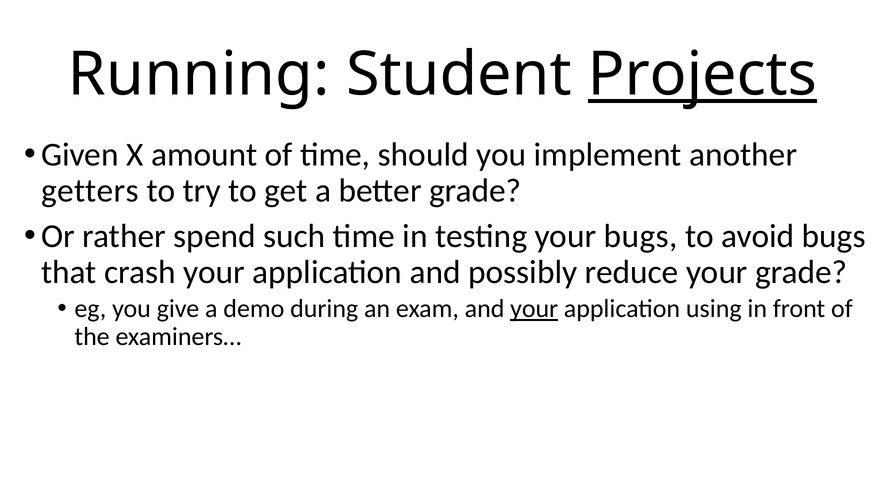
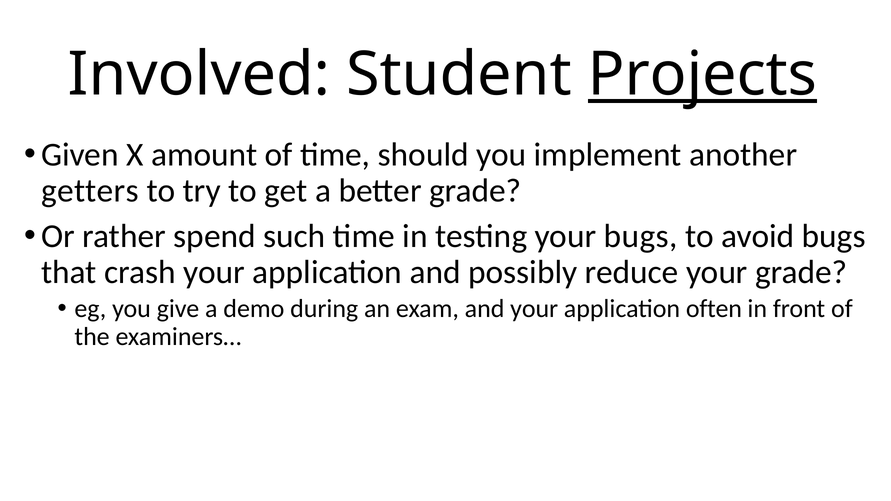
Running: Running -> Involved (199, 75)
your underline: present -> none (534, 309)
using: using -> often (714, 309)
